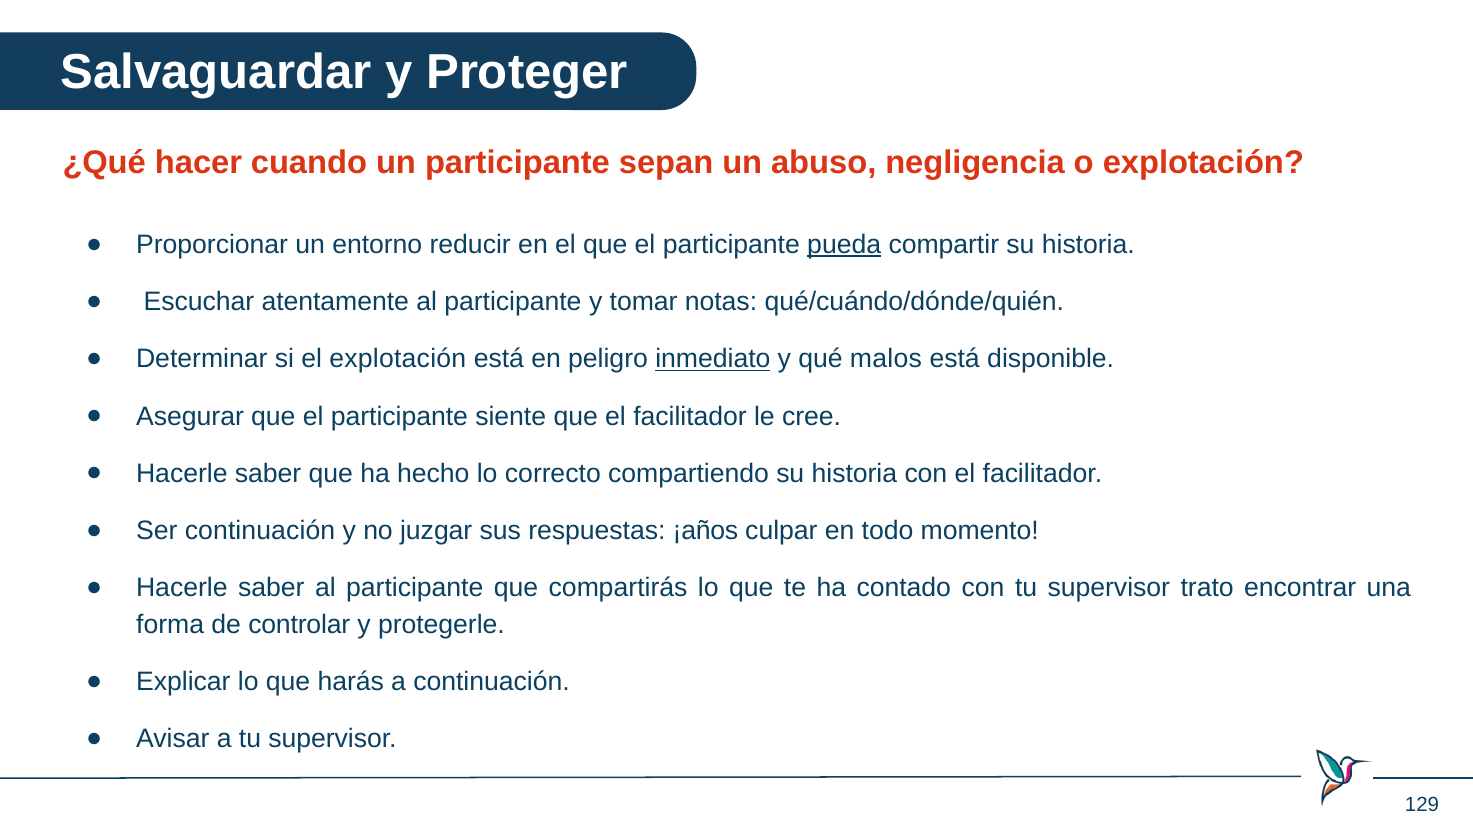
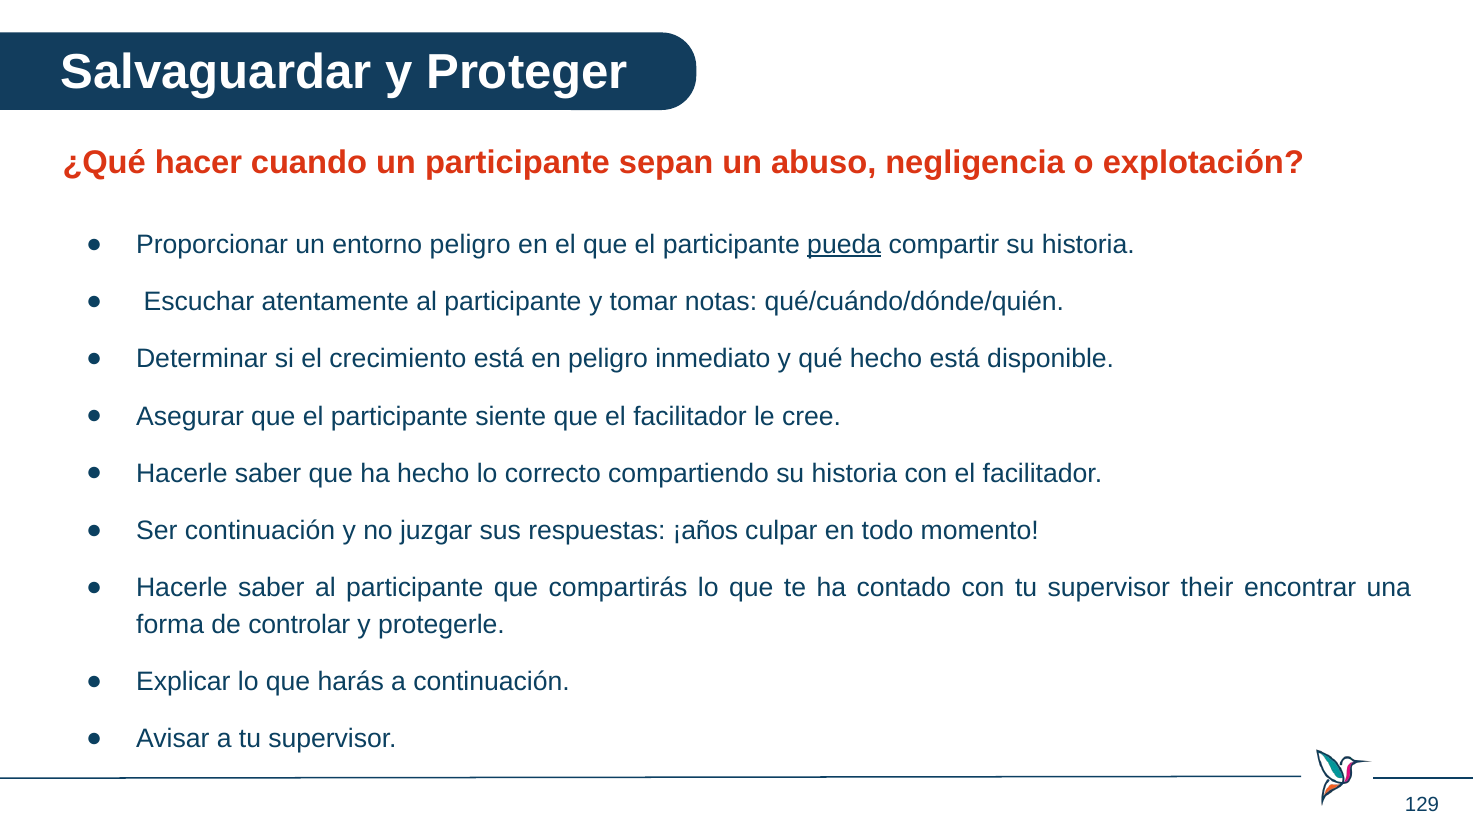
entorno reducir: reducir -> peligro (470, 245)
el explotación: explotación -> crecimiento (398, 359)
inmediato underline: present -> none (713, 359)
qué malos: malos -> hecho (886, 359)
trato: trato -> their (1207, 588)
